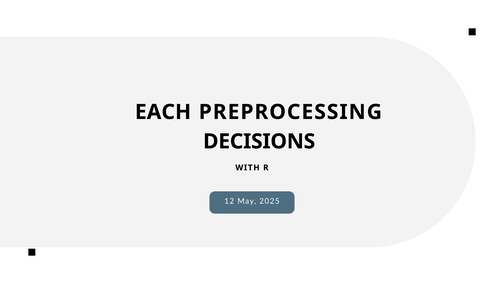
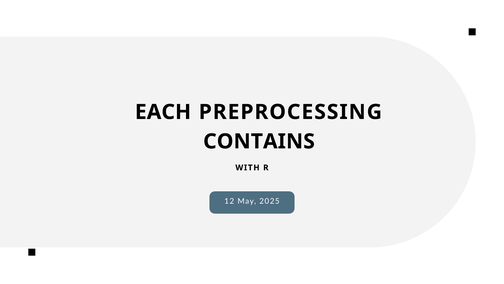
DECISIONS: DECISIONS -> CONTAINS (259, 141)
